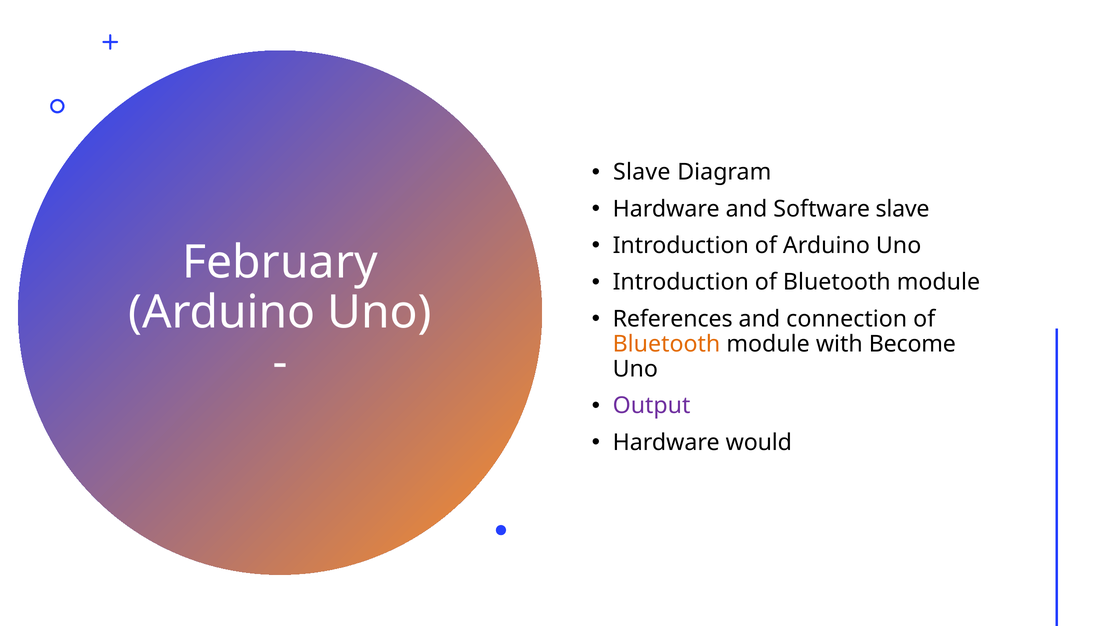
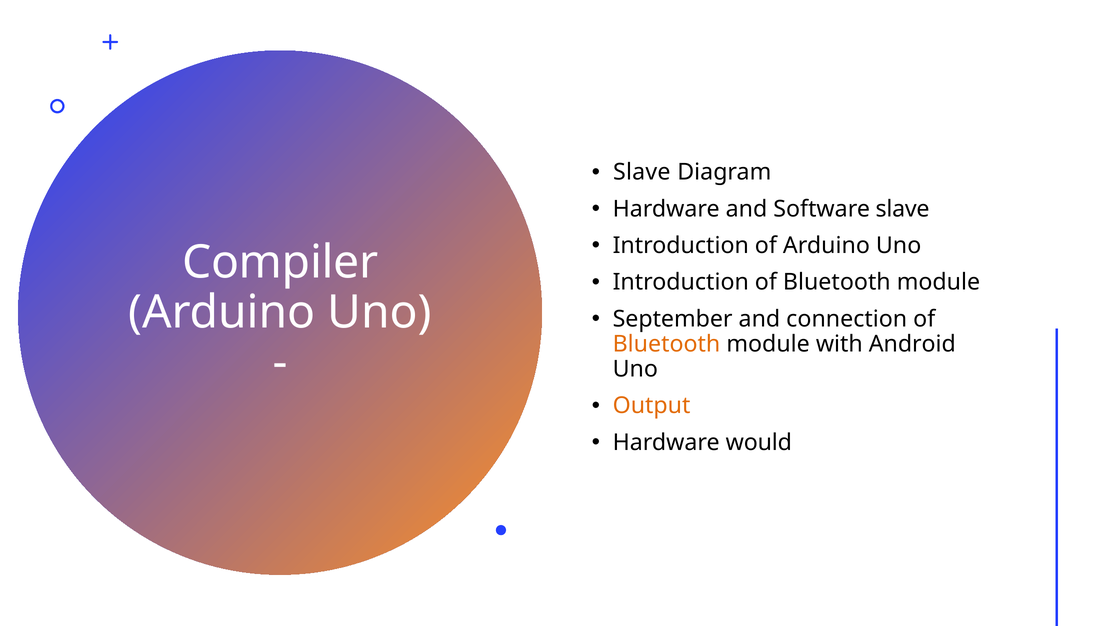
February: February -> Compiler (280, 262)
References: References -> September (673, 319)
Become: Become -> Android (912, 344)
Output colour: purple -> orange (652, 406)
